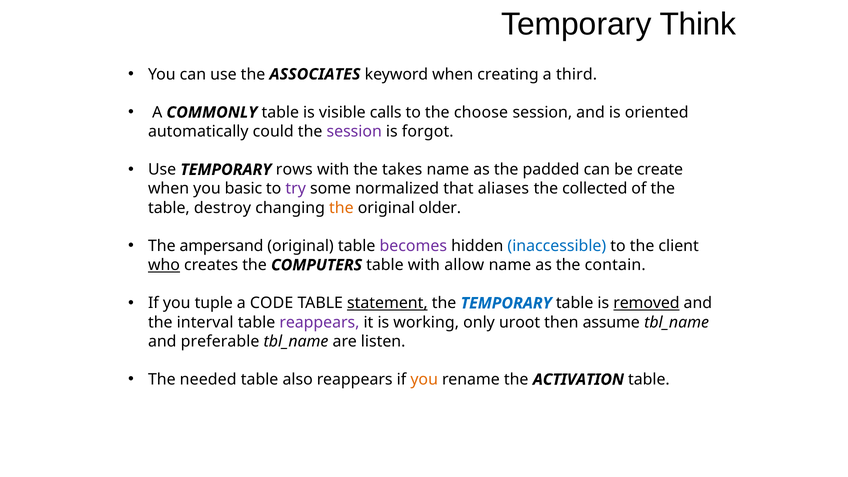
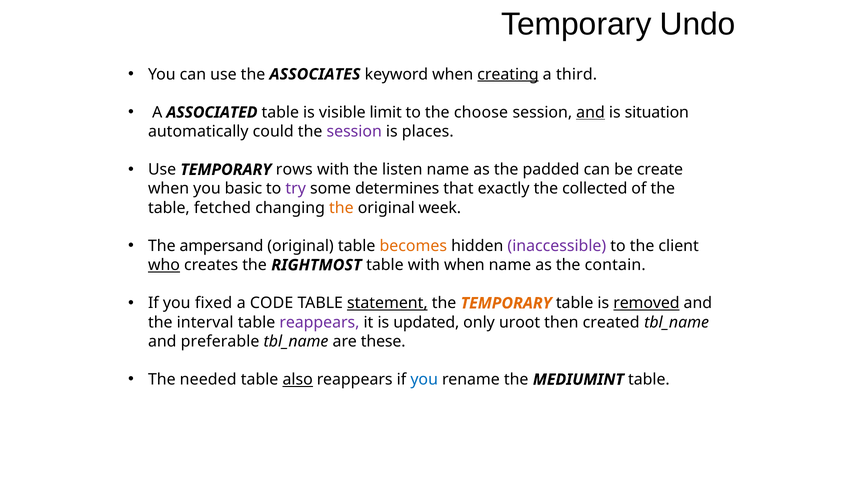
Think: Think -> Undo (698, 24)
creating underline: none -> present (508, 74)
COMMONLY: COMMONLY -> ASSOCIATED (212, 112)
calls: calls -> limit (386, 112)
and underline: none -> present (591, 112)
oriented: oriented -> situation (657, 112)
forgot: forgot -> places (428, 132)
takes: takes -> listen (402, 170)
normalized: normalized -> determines (397, 189)
aliases: aliases -> exactly (504, 189)
destroy: destroy -> fetched (222, 208)
older: older -> week (440, 208)
becomes colour: purple -> orange (413, 246)
inaccessible colour: blue -> purple (557, 246)
COMPUTERS: COMPUTERS -> RIGHTMOST (316, 265)
with allow: allow -> when (464, 265)
tuple: tuple -> fixed (214, 303)
TEMPORARY colour: blue -> orange (506, 303)
working: working -> updated (426, 322)
assume: assume -> created (611, 322)
listen: listen -> these (383, 341)
also underline: none -> present (298, 380)
you colour: orange -> blue (424, 380)
ACTIVATION: ACTIVATION -> MEDIUMINT (578, 380)
